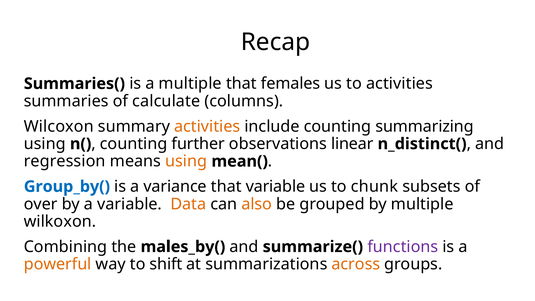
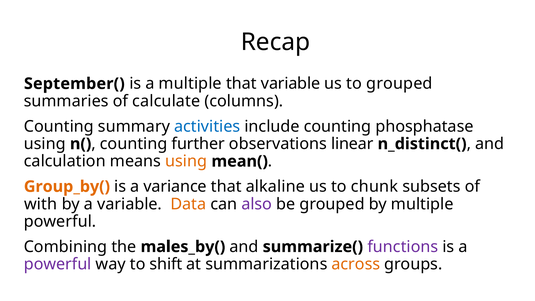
Summaries(: Summaries( -> September( (74, 84)
that females: females -> variable (291, 84)
to activities: activities -> grouped (399, 84)
Wilcoxon: Wilcoxon -> Counting (59, 126)
activities colour: orange -> blue (207, 126)
summarizing: summarizing -> phosphatase (425, 126)
regression: regression -> calculation (65, 161)
Group_by( colour: blue -> orange (67, 187)
that variable: variable -> alkaline (275, 187)
over: over -> with (41, 204)
also colour: orange -> purple (257, 204)
wilkoxon: wilkoxon -> powerful (60, 221)
powerful colour: orange -> purple (58, 264)
